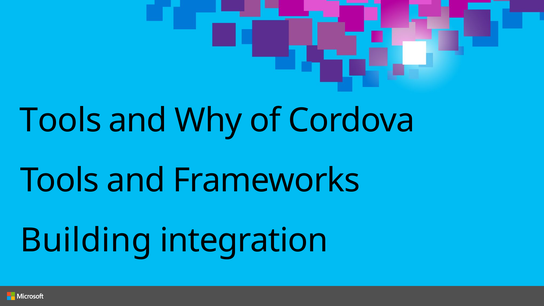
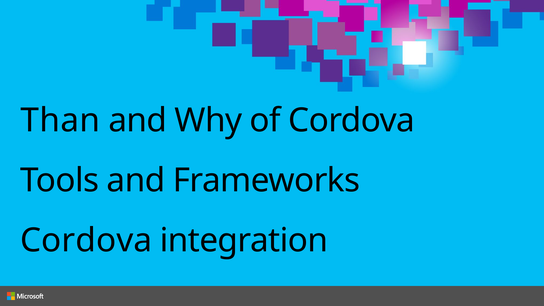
Tools: Tools -> Than (60, 121)
Building: Building -> Cordova (86, 241)
